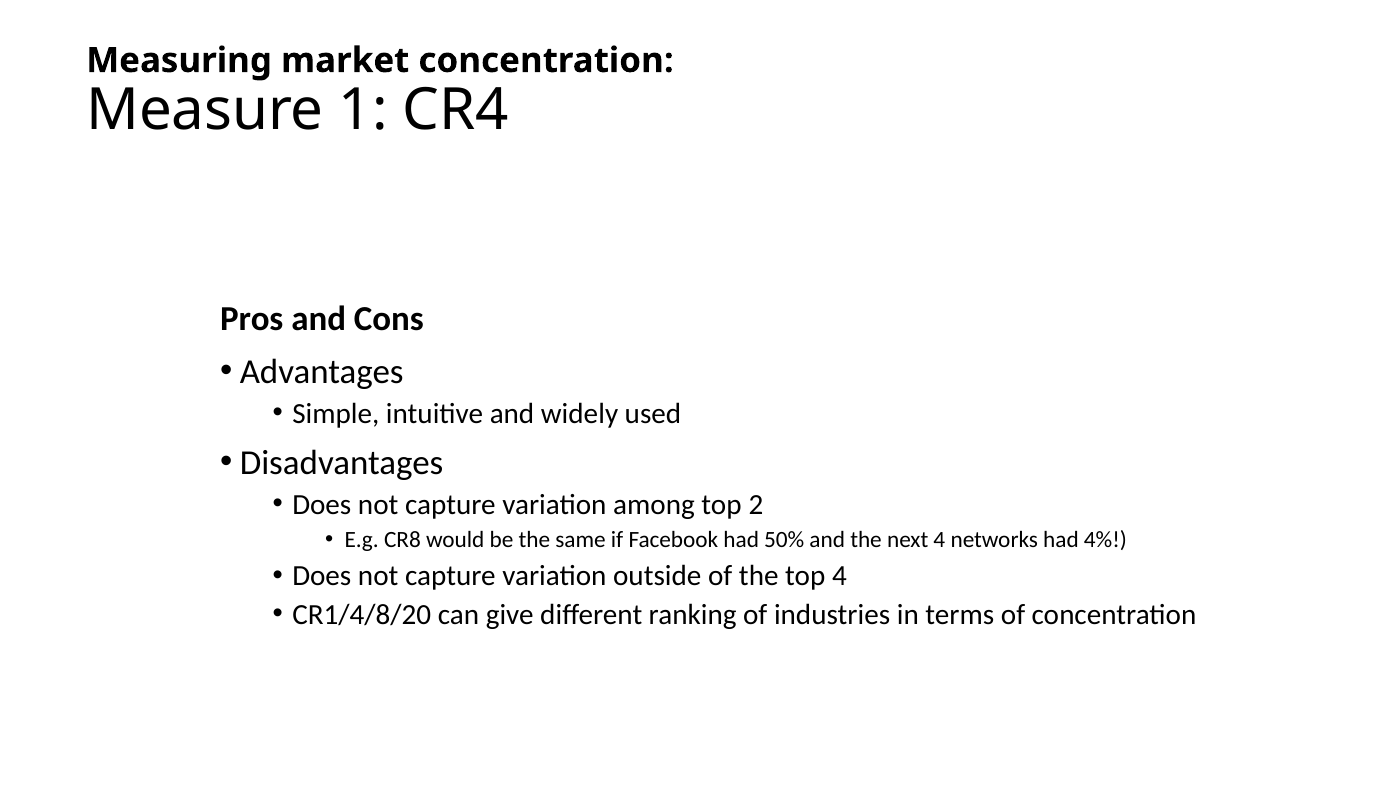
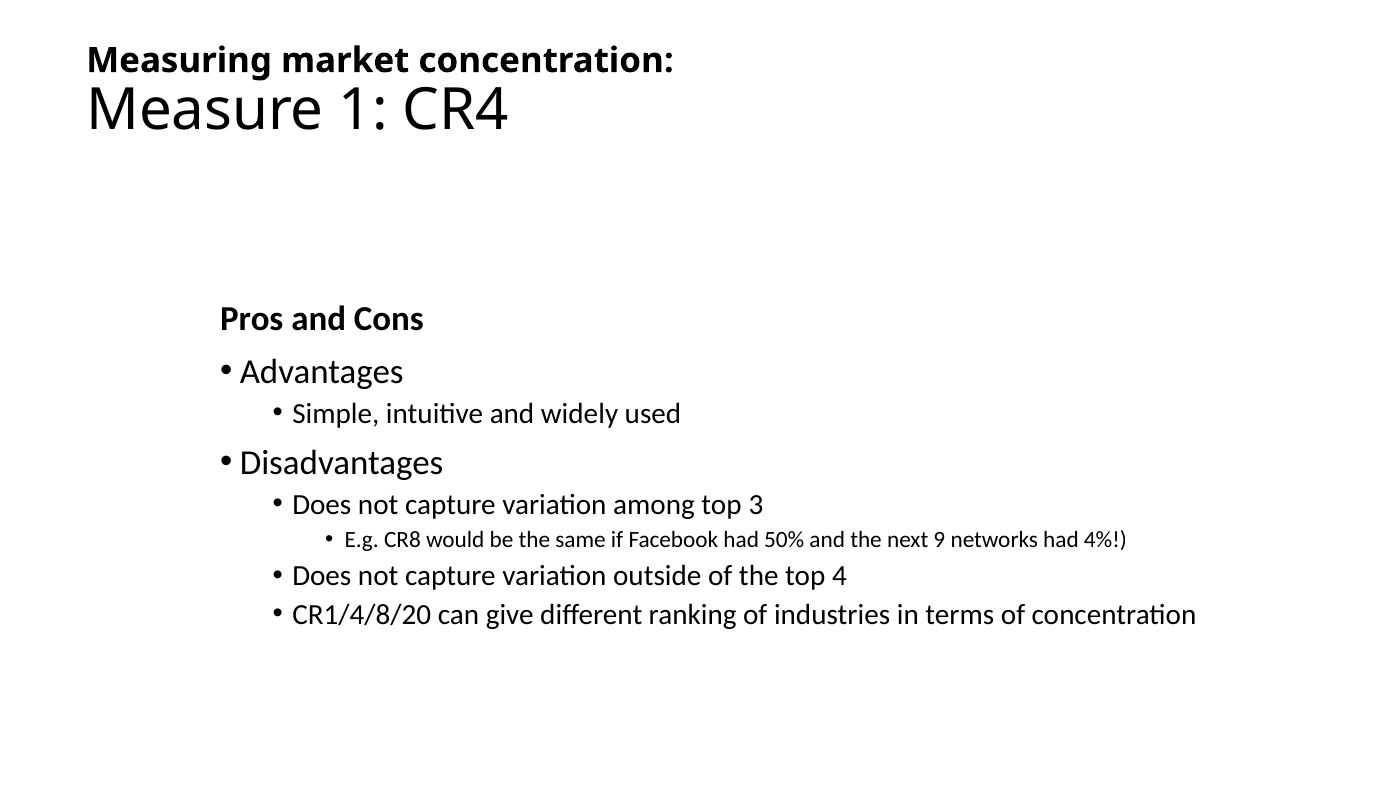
2: 2 -> 3 (756, 504)
next 4: 4 -> 9 (939, 540)
